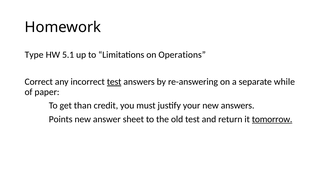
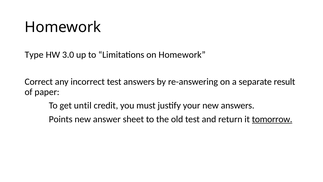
5.1: 5.1 -> 3.0 (68, 55)
on Operations: Operations -> Homework (182, 55)
test underline: present -> none (114, 82)
while: while -> result (284, 82)
than: than -> until (83, 105)
